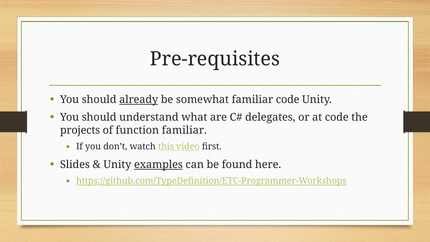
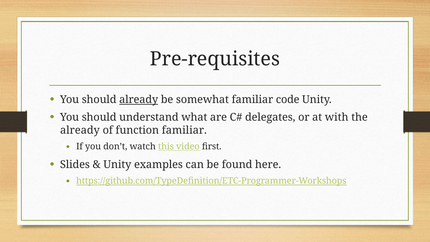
at code: code -> with (337, 117)
projects: projects -> already (80, 130)
examples underline: present -> none (158, 165)
